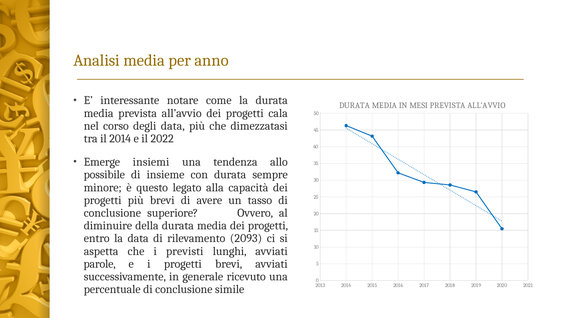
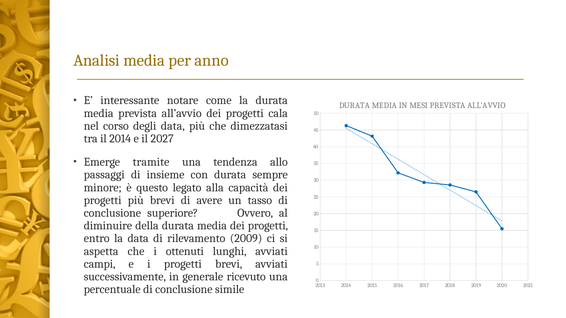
2022: 2022 -> 2027 (162, 139)
insiemi: insiemi -> tramite (151, 162)
possibile: possibile -> passaggi (104, 175)
2093: 2093 -> 2009 (246, 239)
previsti: previsti -> ottenuti (185, 252)
parole: parole -> campi (100, 264)
